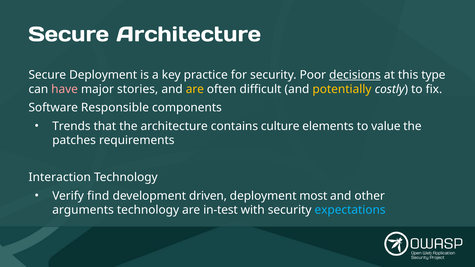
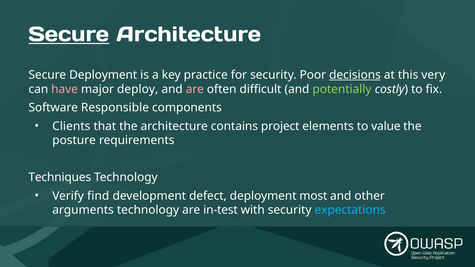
Secure underline: none -> present (69, 34)
type: type -> very (433, 75)
stories: stories -> deploy (138, 89)
are colour: yellow -> pink (195, 89)
potentially colour: yellow -> light green (342, 89)
Trends: Trends -> Clients (71, 126)
culture: culture -> project (280, 126)
patches: patches -> posture (74, 141)
Interaction: Interaction -> Techniques (60, 177)
driven: driven -> defect (208, 196)
